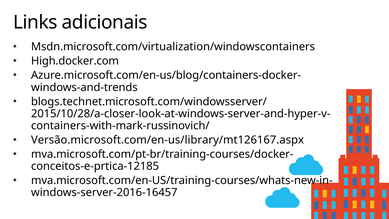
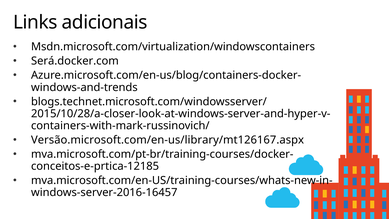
High.docker.com: High.docker.com -> Será.docker.com (75, 61)
